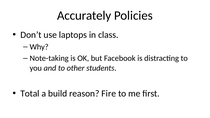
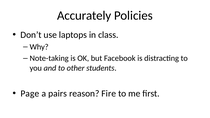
Total: Total -> Page (30, 94)
build: build -> pairs (58, 94)
